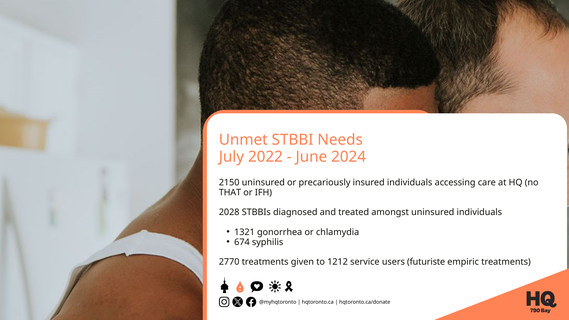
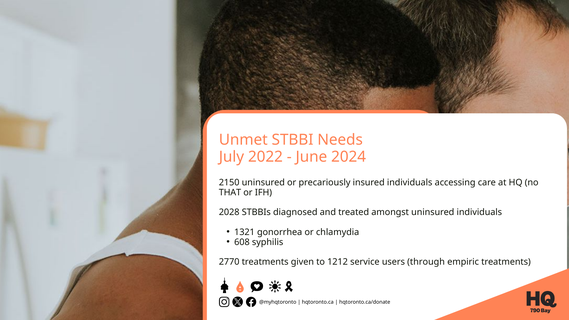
674: 674 -> 608 (242, 242)
futuriste: futuriste -> through (426, 262)
